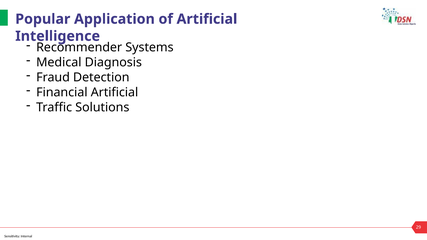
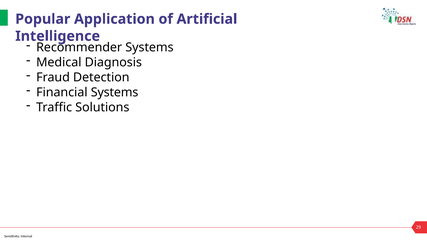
Financial Artificial: Artificial -> Systems (115, 92)
